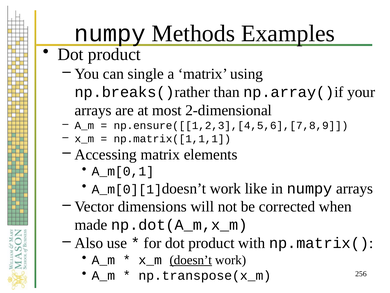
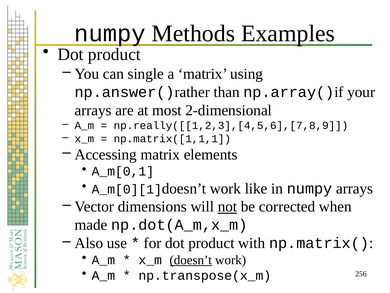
np.breaks(: np.breaks( -> np.answer( (125, 92)
np.ensure([[1,2,3],[4,5,6],[7,8,9: np.ensure([[1,2,3],[4,5,6],[7,8,9 -> np.really([[1,2,3],[4,5,6],[7,8,9 (231, 125)
not underline: none -> present (227, 206)
